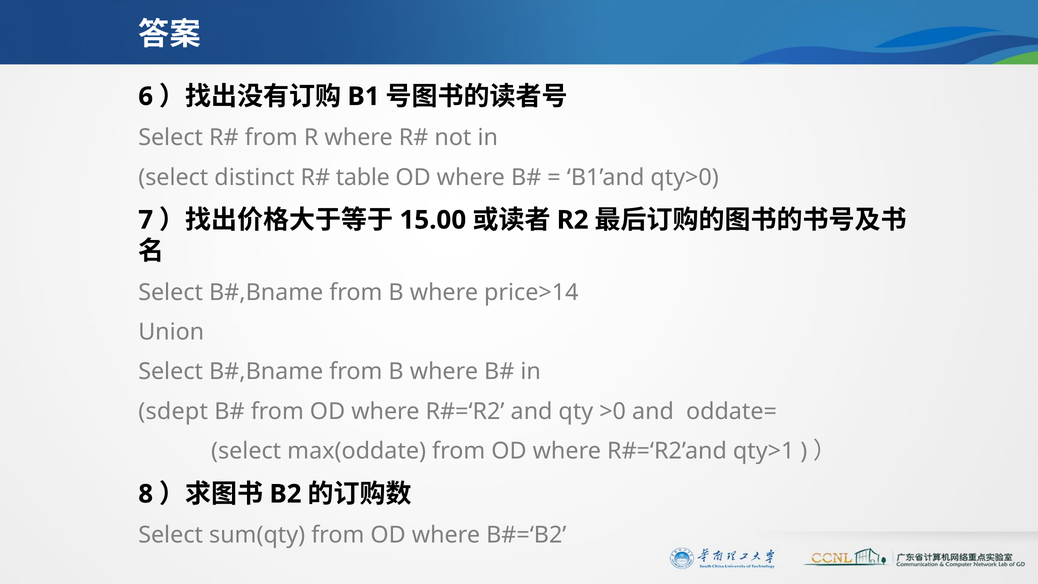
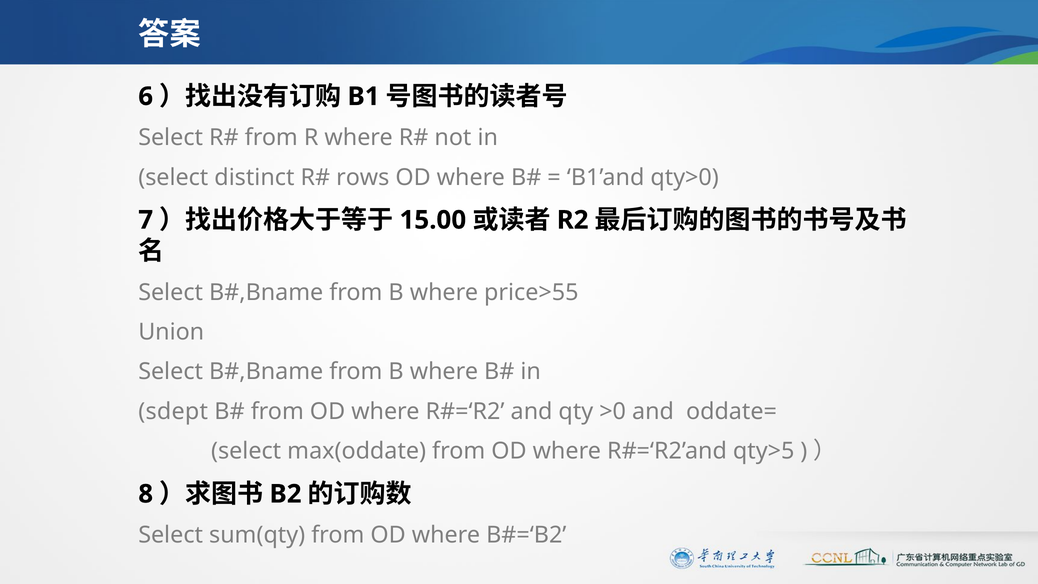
table: table -> rows (363, 177)
price>14: price>14 -> price>55 (531, 292)
qty>1: qty>1 -> qty>5 (764, 451)
